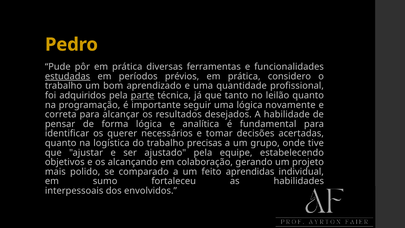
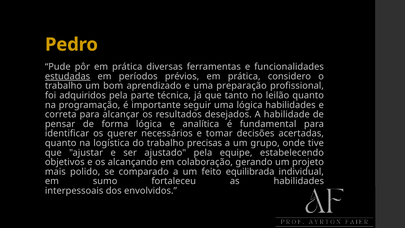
quantidade: quantidade -> preparação (242, 86)
parte underline: present -> none (143, 95)
lógica novamente: novamente -> habilidades (291, 105)
aprendidas: aprendidas -> equilibrada (250, 172)
